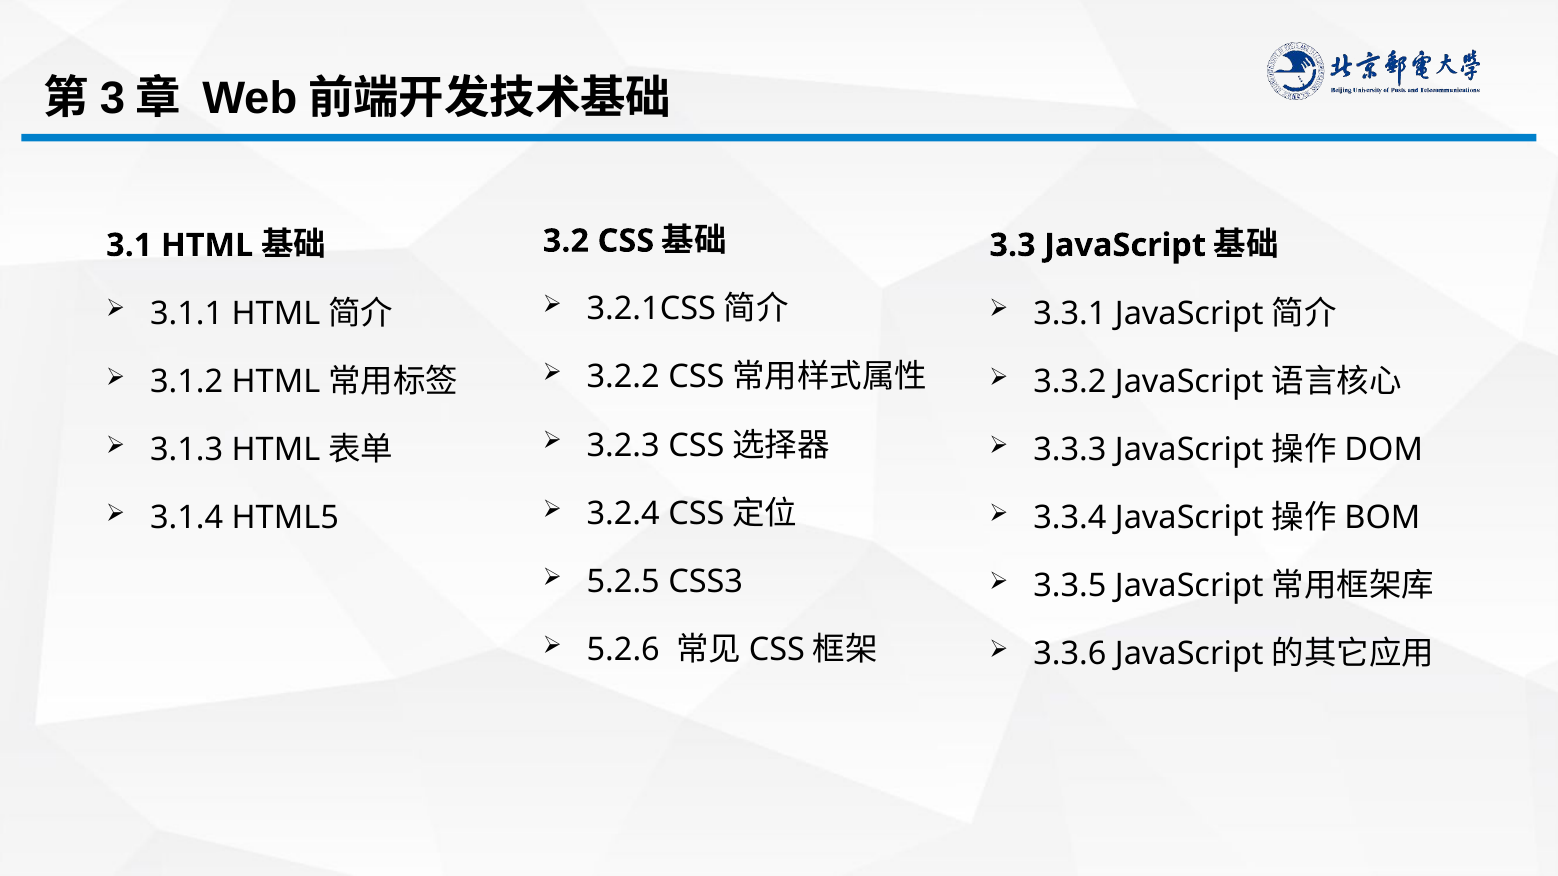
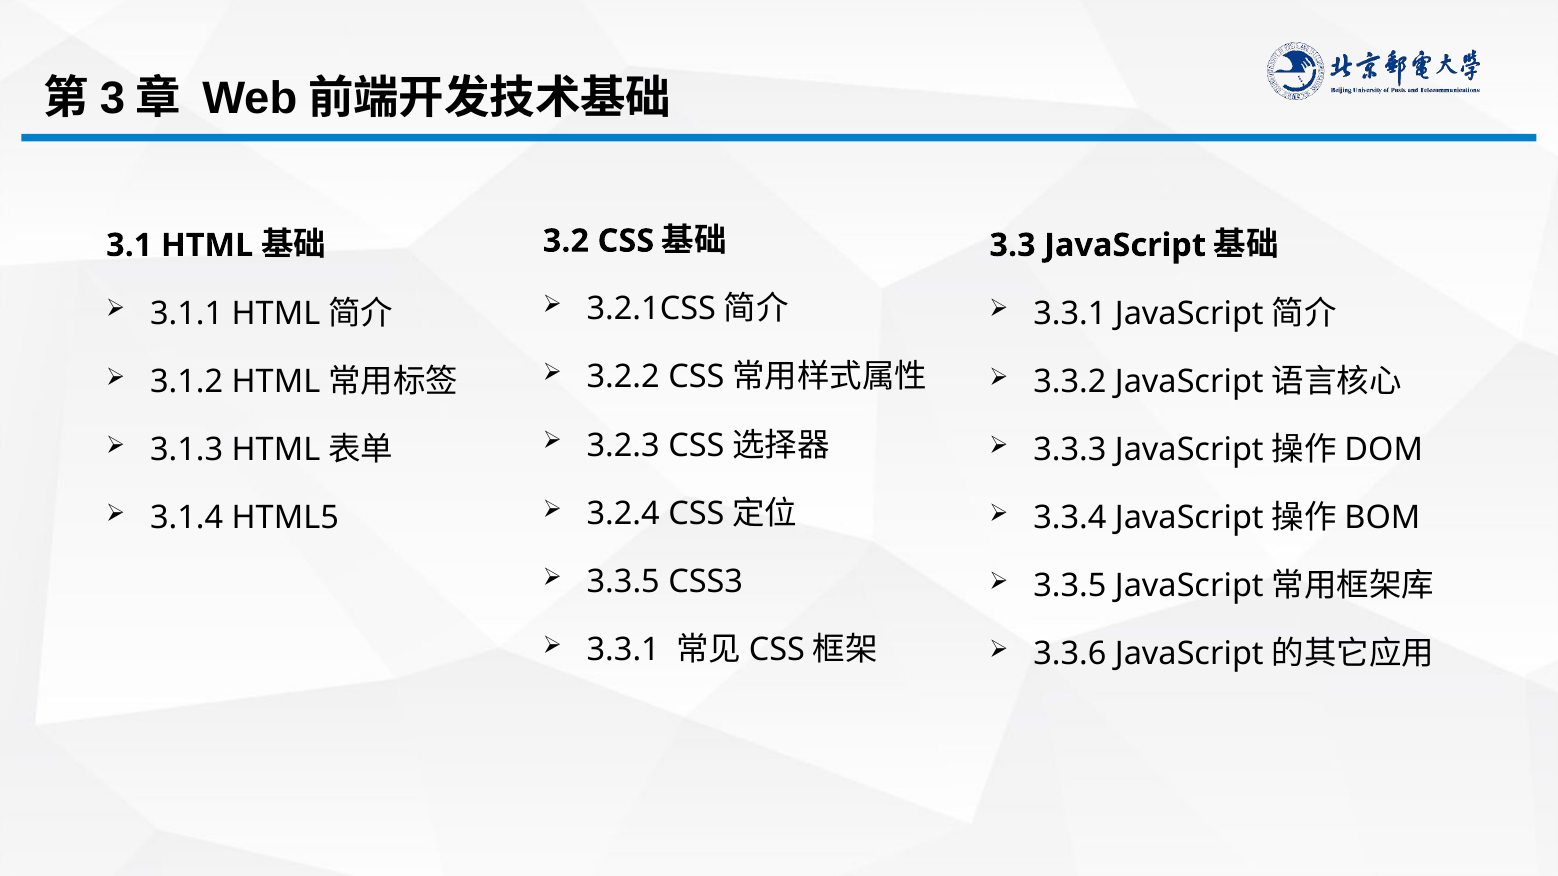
5.2.5: 5.2.5 -> 3.3.5 (623, 582)
5.2.6: 5.2.6 -> 3.3.1 (623, 650)
